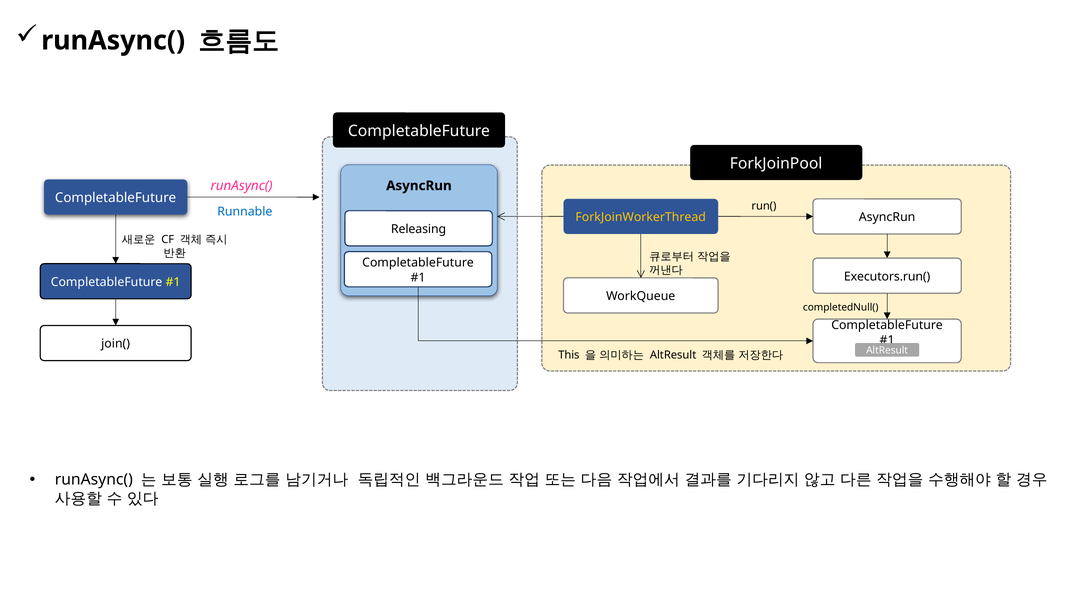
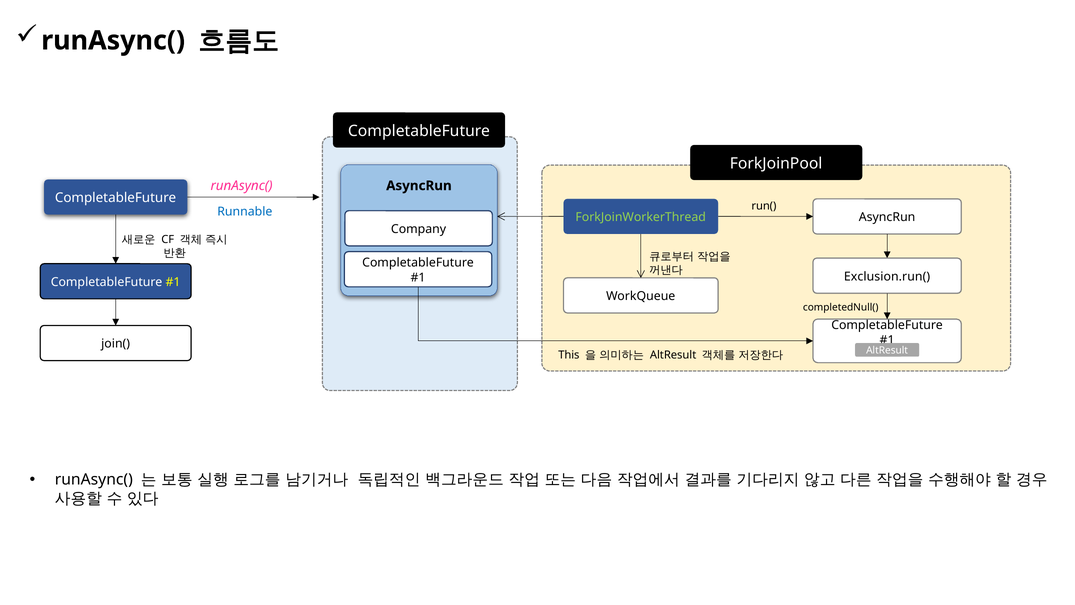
ForkJoinWorkerThread colour: yellow -> light green (641, 217)
Releasing: Releasing -> Company (419, 229)
Executors.run(: Executors.run( -> Exclusion.run( (887, 276)
